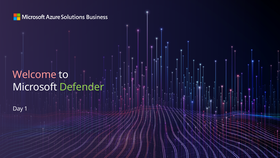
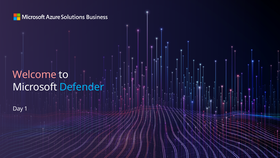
Defender colour: light green -> light blue (82, 87)
